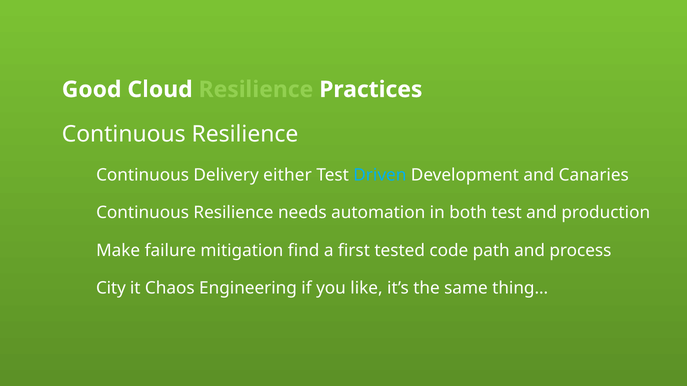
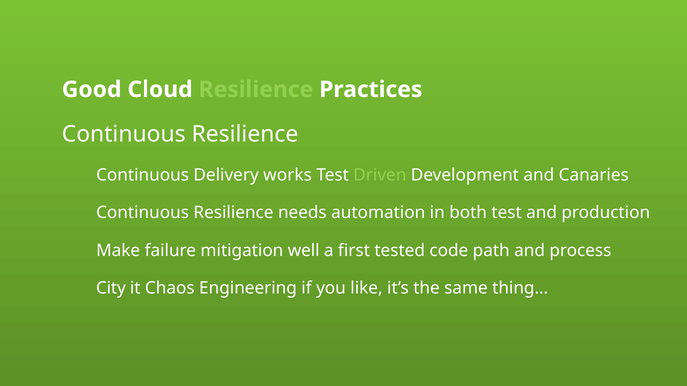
either: either -> works (288, 175)
Driven colour: light blue -> light green (380, 175)
find: find -> well (304, 251)
